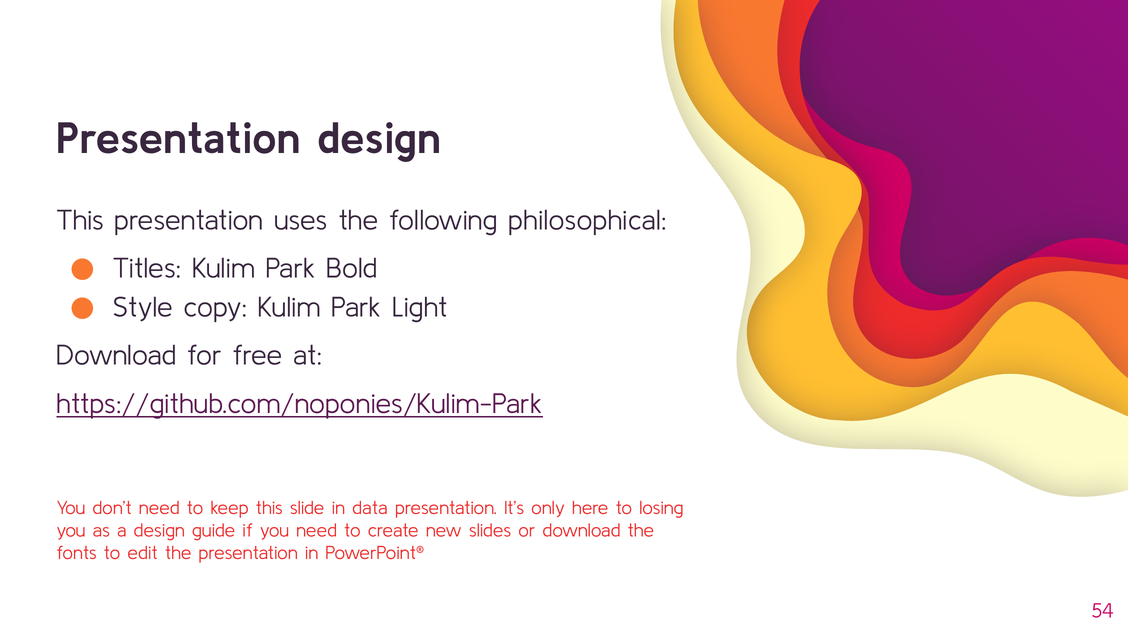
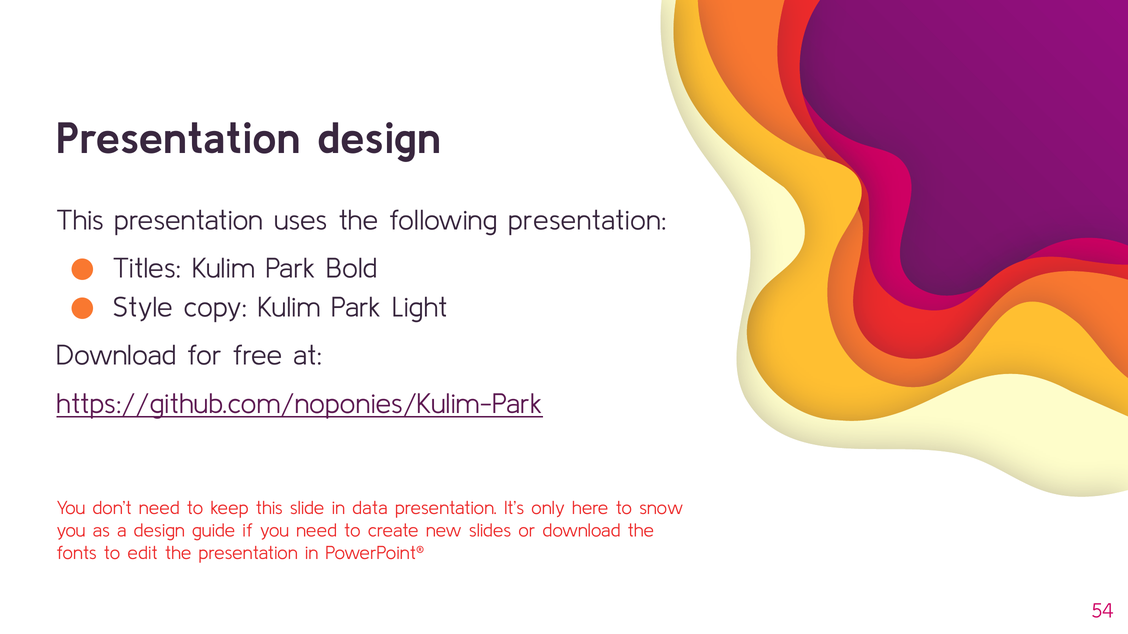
following philosophical: philosophical -> presentation (588, 220)
losing: losing -> snow (661, 508)
